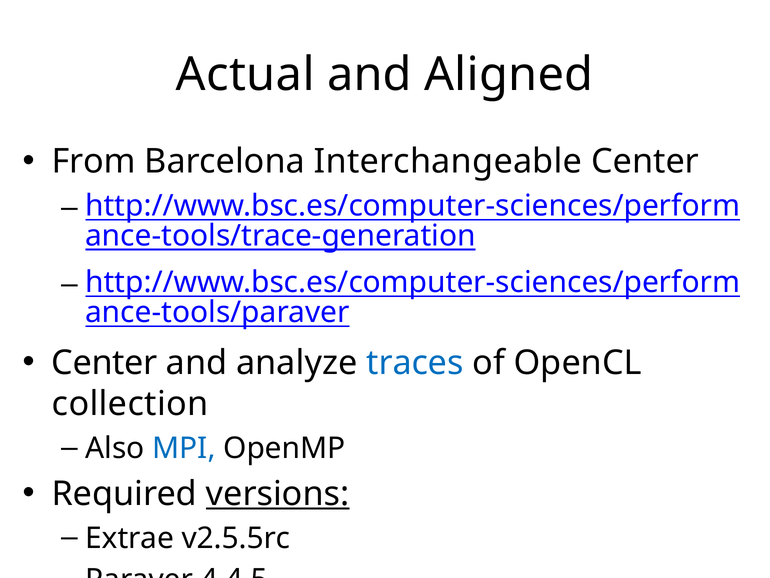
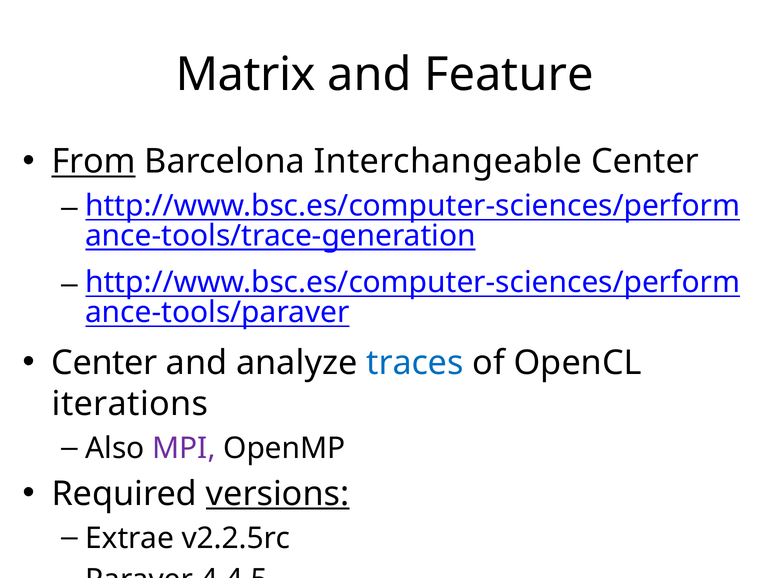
Actual: Actual -> Matrix (246, 75)
Aligned: Aligned -> Feature (509, 75)
From underline: none -> present (94, 162)
collection: collection -> iterations (130, 404)
MPI colour: blue -> purple (184, 448)
v2.5.5rc: v2.5.5rc -> v2.2.5rc (236, 538)
